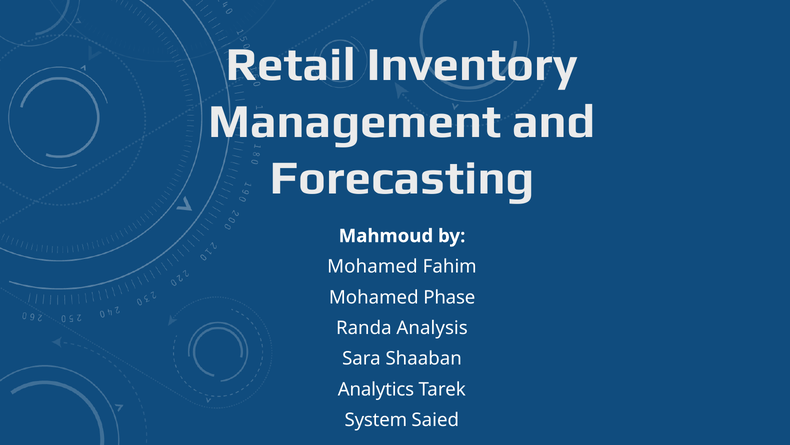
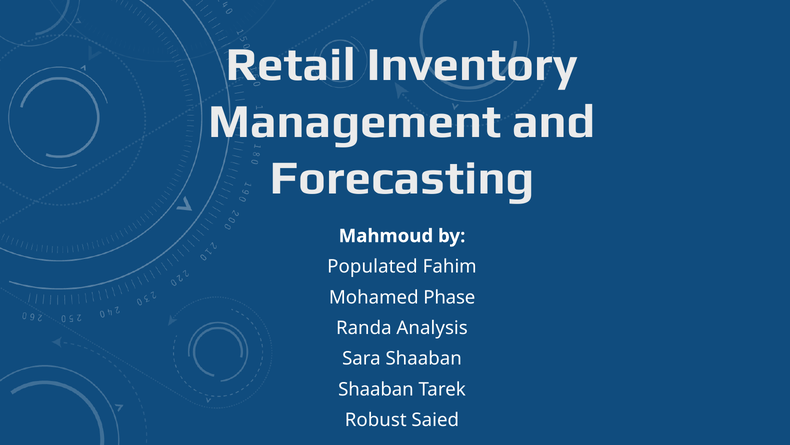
Mohamed: Mohamed -> Populated (372, 266)
Analytics: Analytics -> Shaaban (376, 389)
System: System -> Robust (376, 420)
